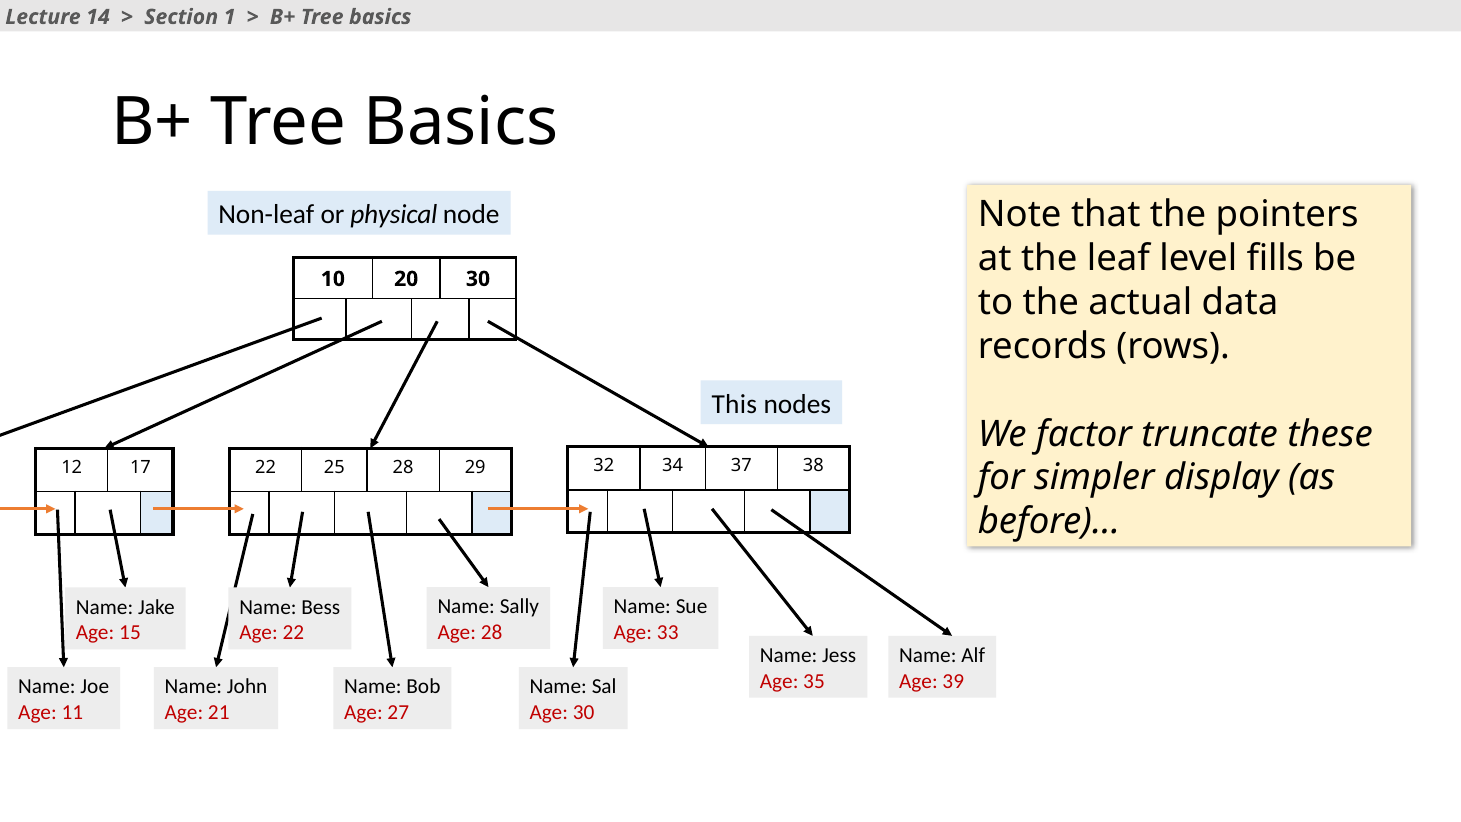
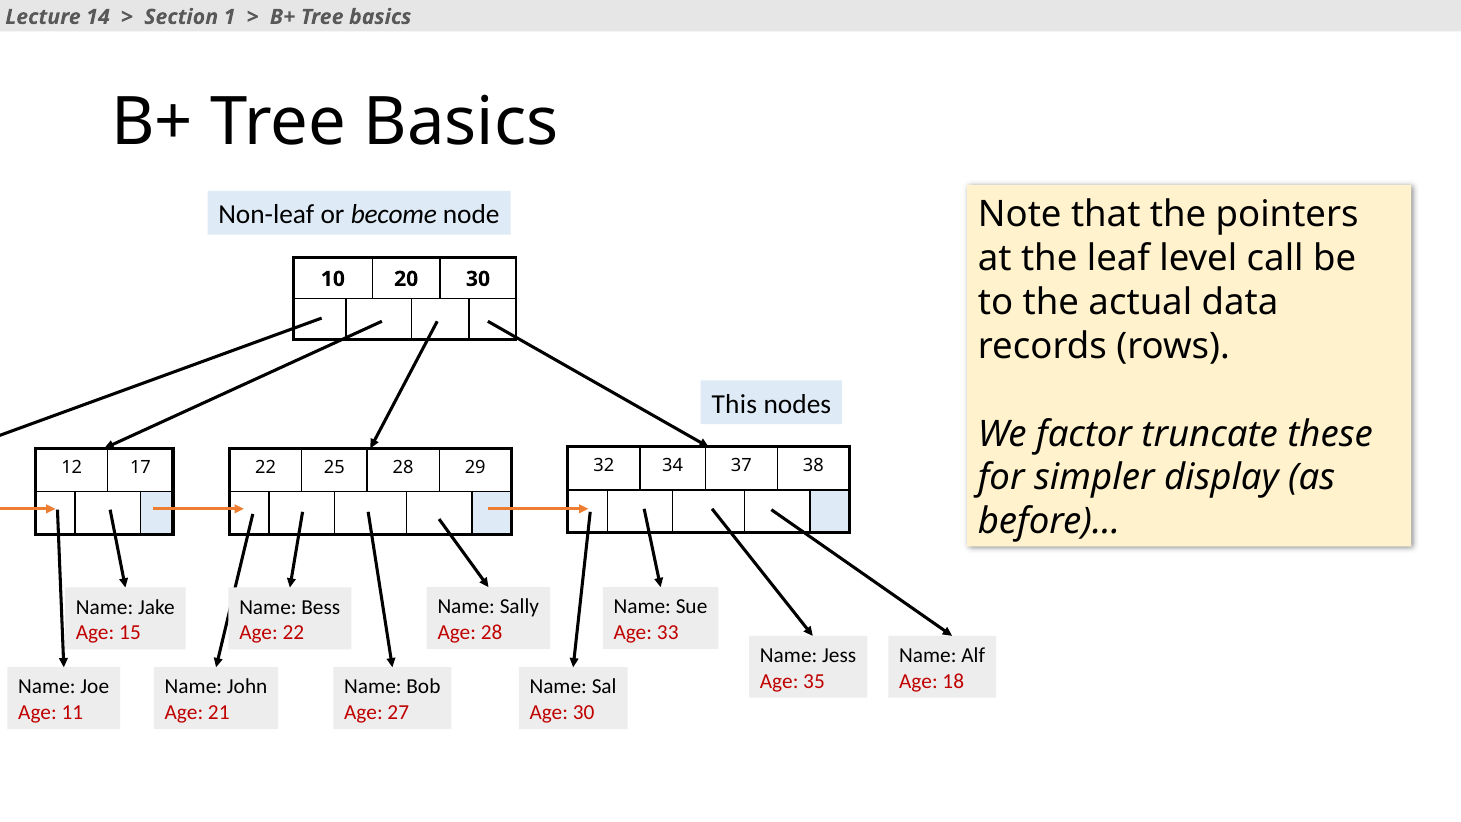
physical: physical -> become (394, 215)
fills: fills -> call (1275, 259)
39: 39 -> 18 (953, 681)
